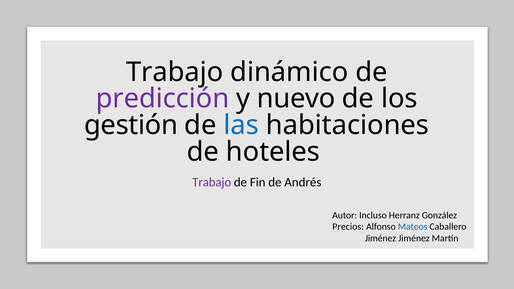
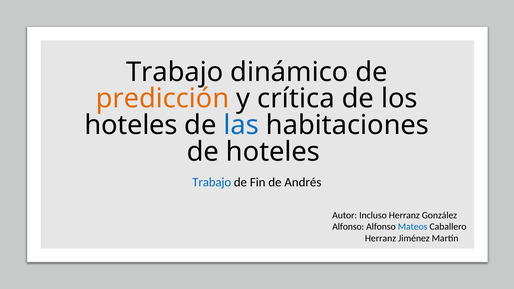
predicción colour: purple -> orange (163, 99)
nuevo: nuevo -> crítica (296, 99)
gestión: gestión -> hoteles (131, 125)
Trabajo colour: purple -> blue (212, 182)
Precios: Precios -> Alfonso (348, 227)
Jiménez: Jiménez -> Herranz (381, 238)
